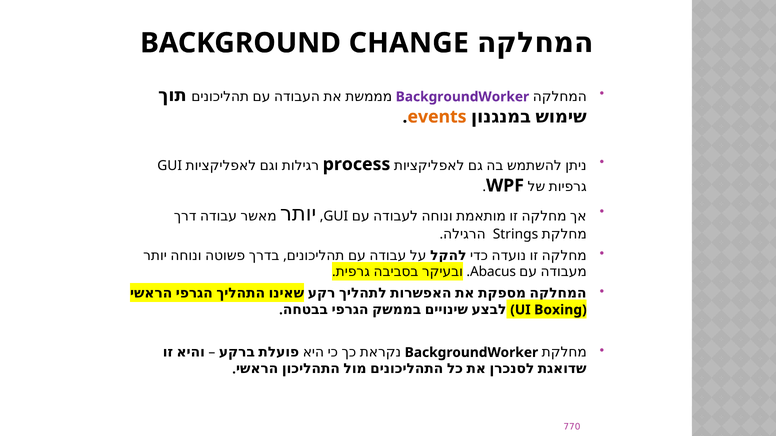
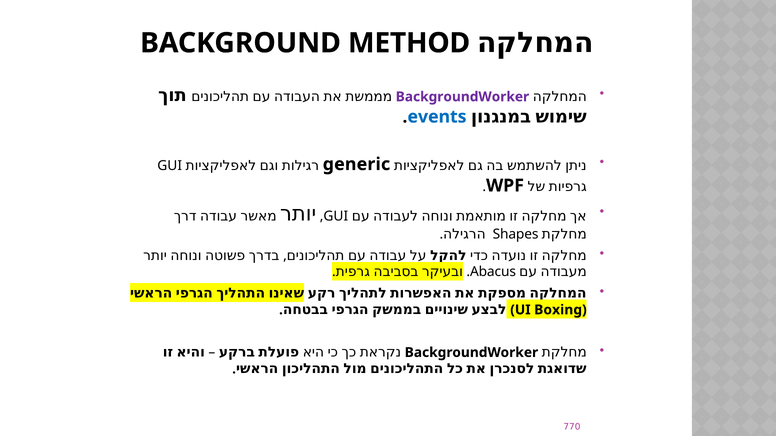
CHANGE: CHANGE -> METHOD (409, 43)
events colour: orange -> blue (437, 117)
process: process -> generic (356, 164)
Strings: Strings -> Shapes (516, 234)
